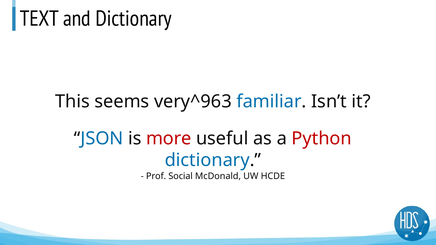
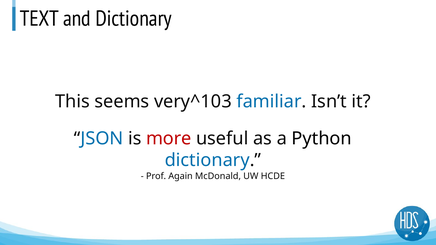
very^963: very^963 -> very^103 (193, 102)
Python colour: red -> black (322, 139)
Social: Social -> Again (181, 176)
